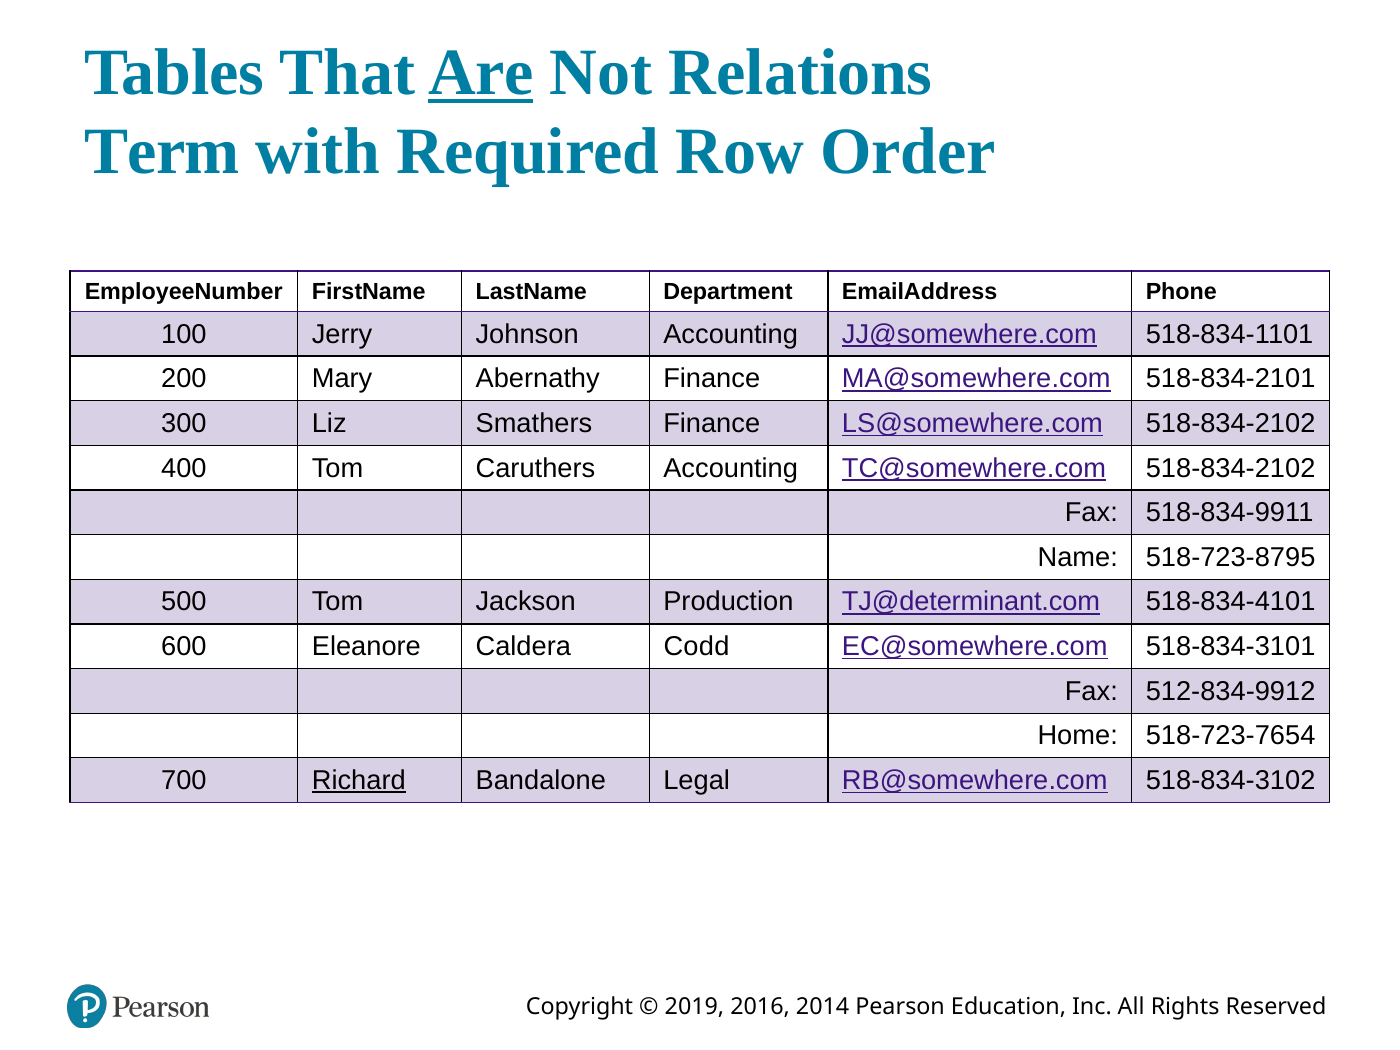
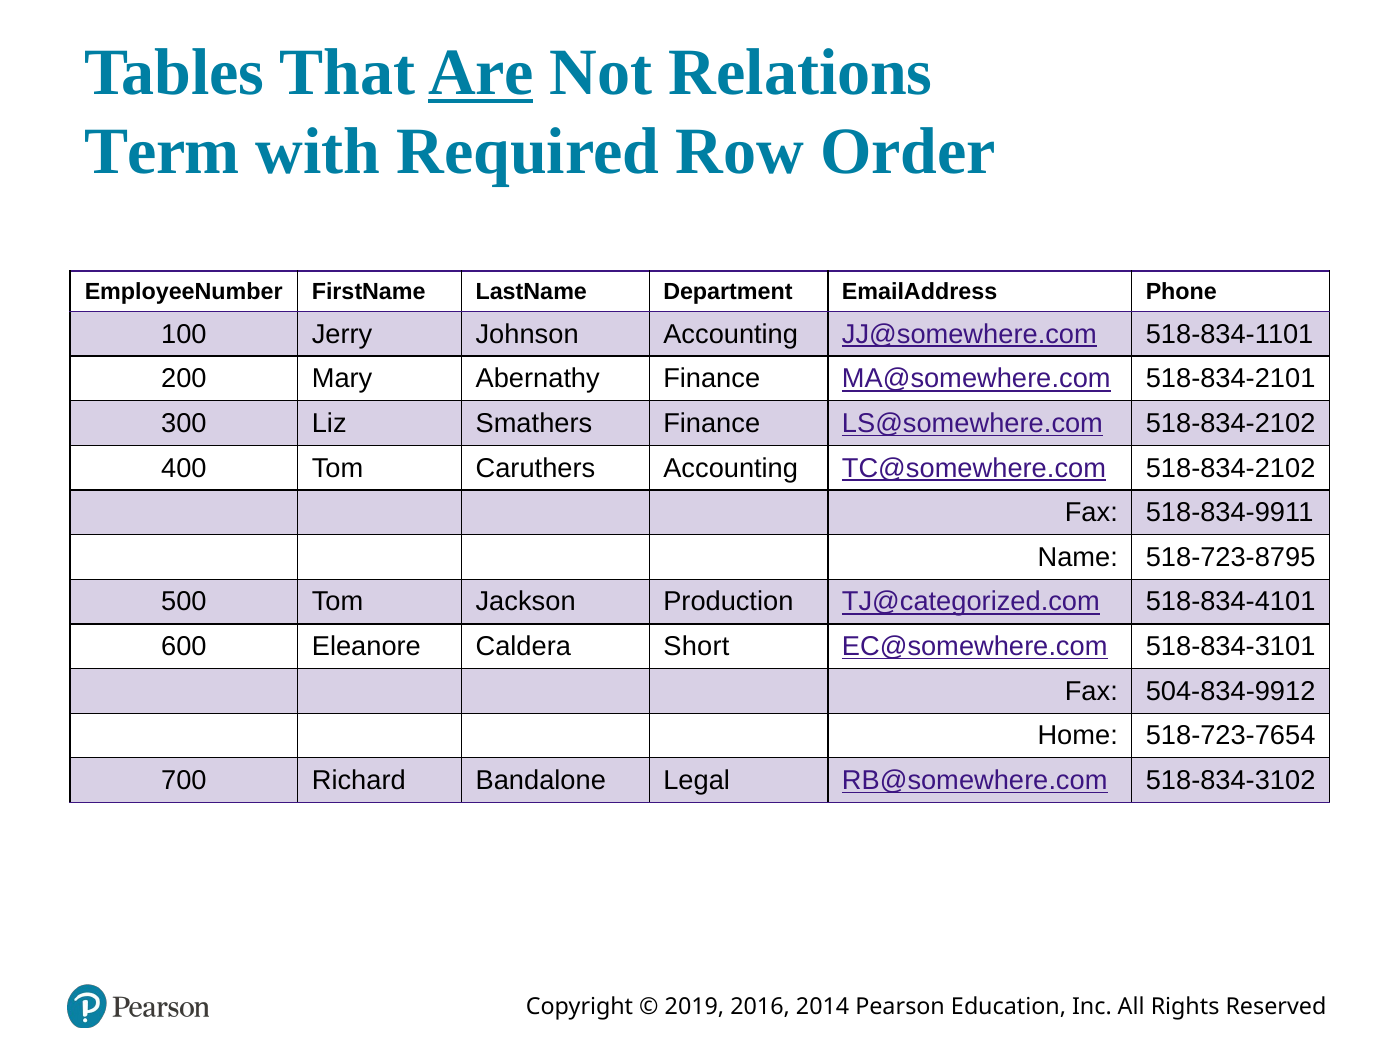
TJ@determinant.com: TJ@determinant.com -> TJ@categorized.com (971, 602)
Codd: Codd -> Short (696, 647)
512-834-9912: 512-834-9912 -> 504-834-9912 (1231, 691)
Richard underline: present -> none (359, 781)
